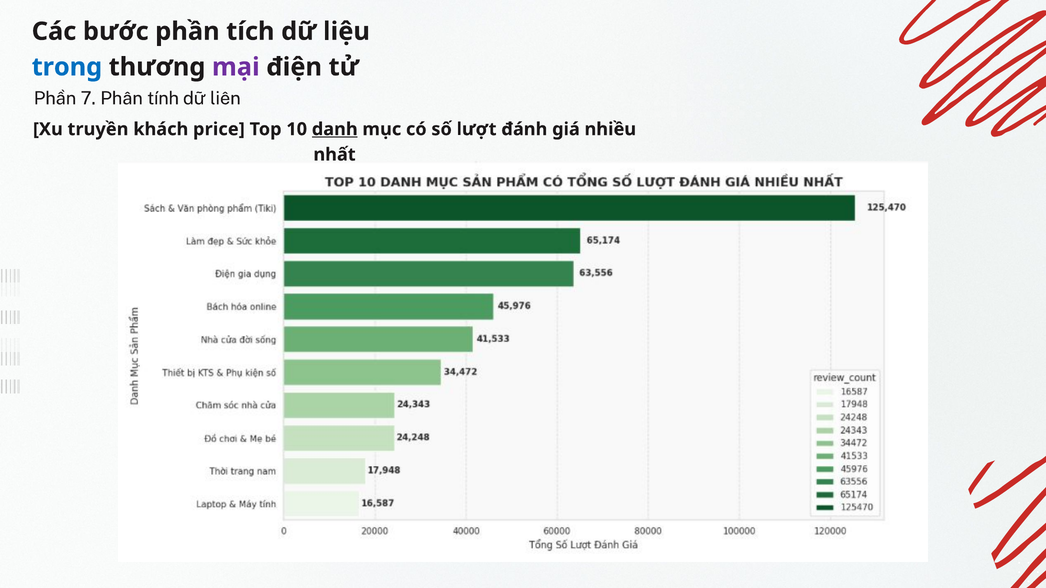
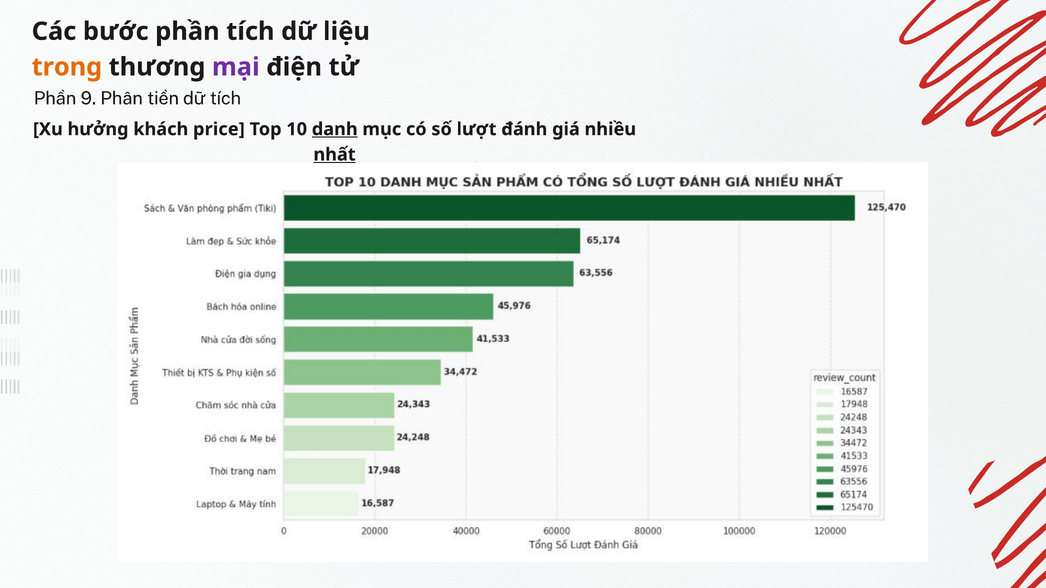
trong colour: blue -> orange (67, 67)
7: 7 -> 9 (88, 98)
tính: tính -> tiền (163, 98)
dữ liên: liên -> tích (225, 98)
truyền: truyền -> hưởng (98, 129)
nhất underline: none -> present (335, 155)
